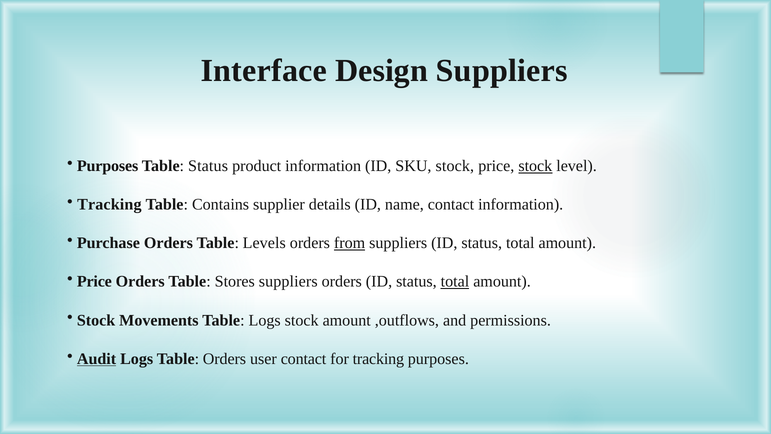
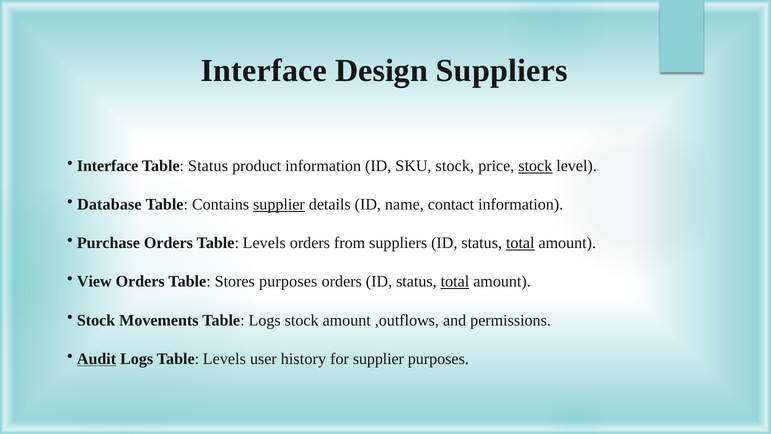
Purposes: Purposes -> Interface (108, 166)
Tracking: Tracking -> Database (109, 204)
supplier underline: none -> present (279, 204)
from underline: present -> none (350, 243)
total underline: none -> present (520, 243)
Price: Price -> View (94, 281)
Stores suppliers: suppliers -> purposes (288, 281)
Logs Table Orders: Orders -> Levels (224, 359)
user contact: contact -> history (303, 359)
for tracking: tracking -> supplier (378, 359)
